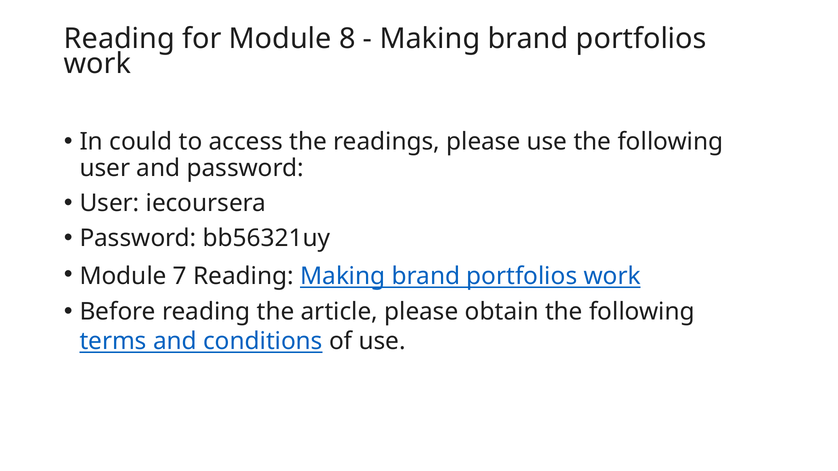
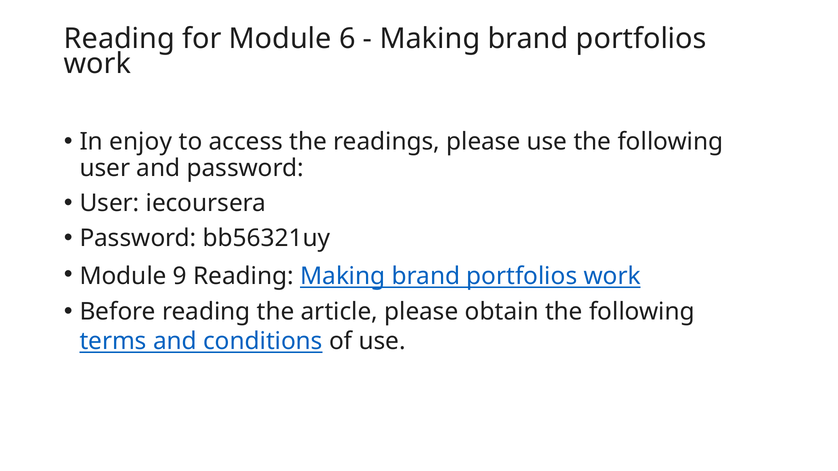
8: 8 -> 6 (347, 39)
could: could -> enjoy (141, 142)
7: 7 -> 9 (180, 276)
